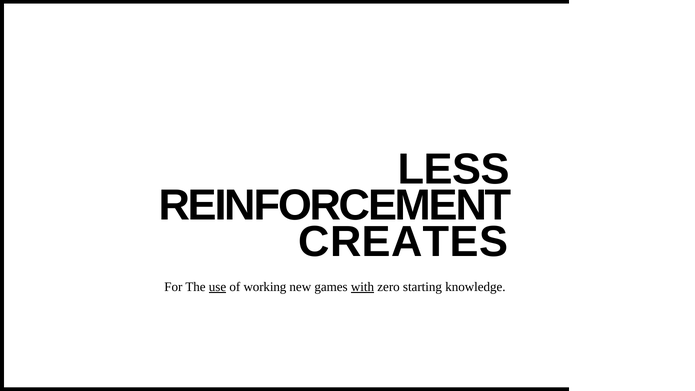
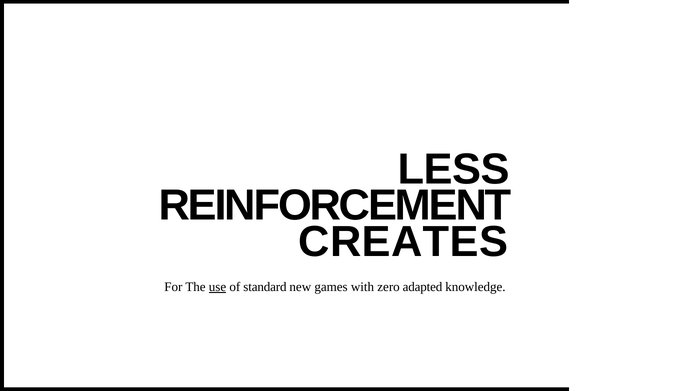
working: working -> standard (265, 287)
with underline: present -> none (362, 287)
starting: starting -> adapted (423, 287)
